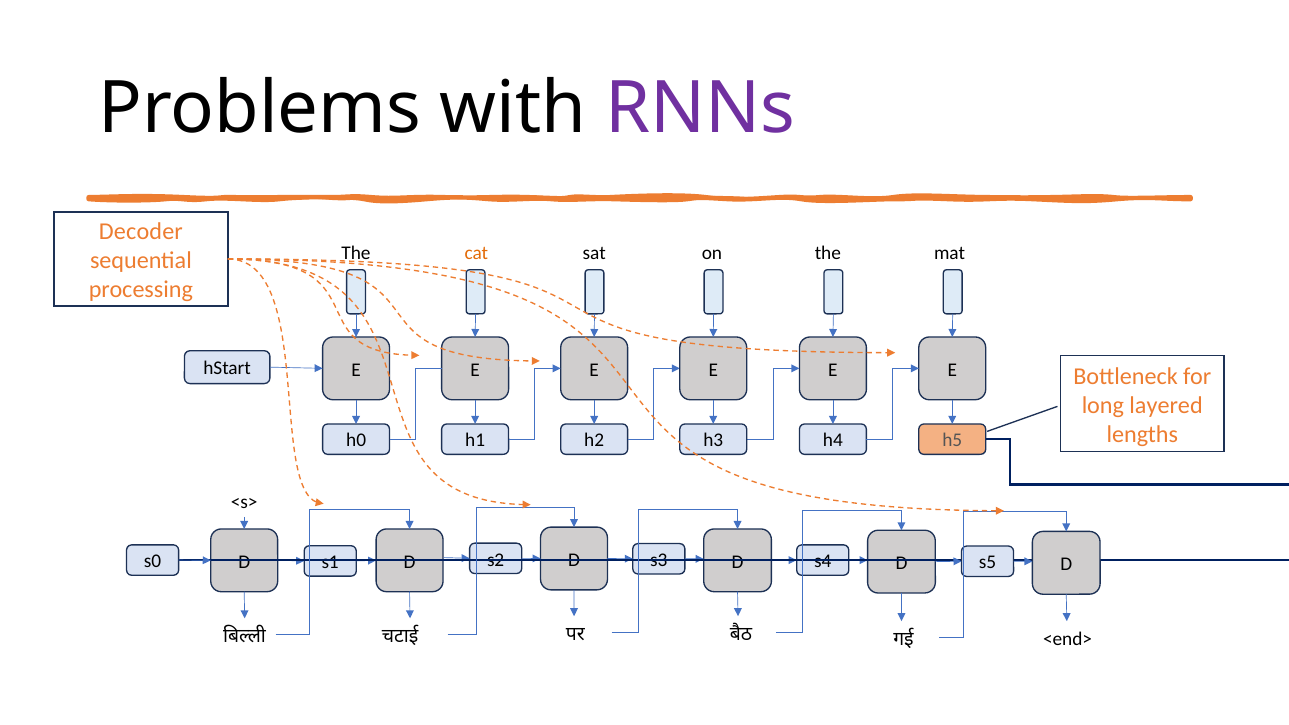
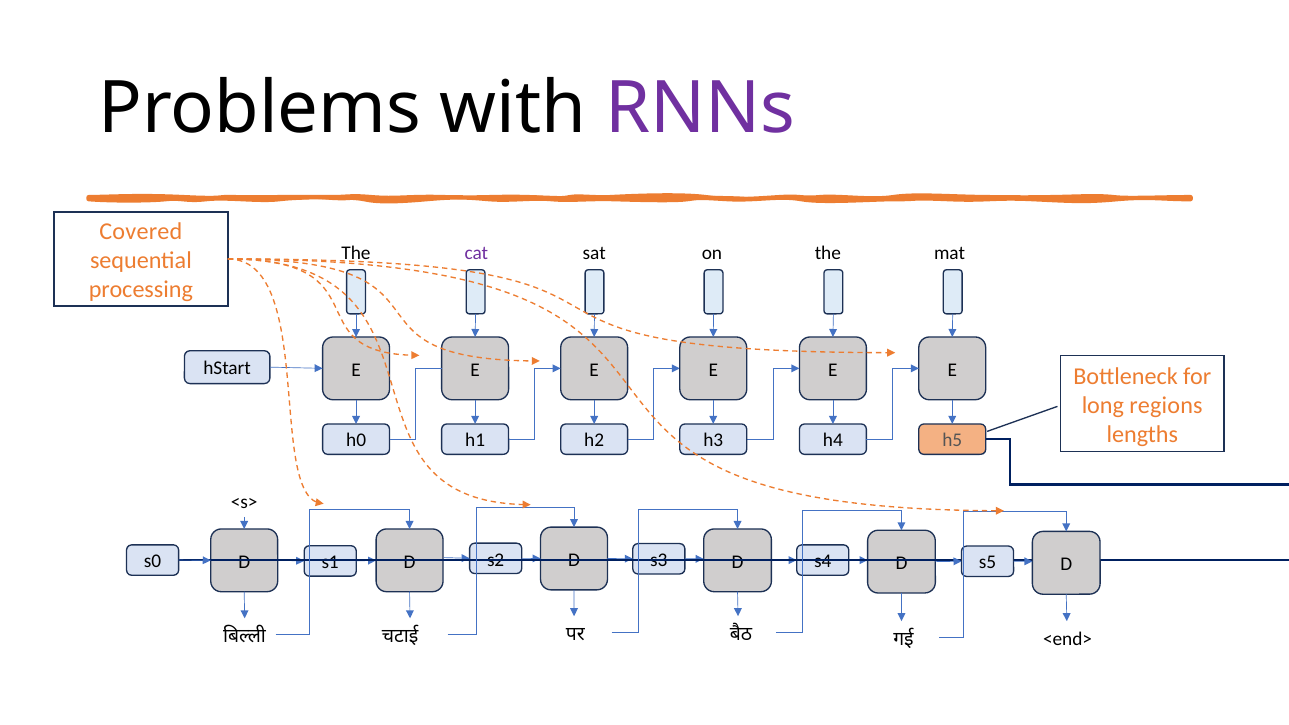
Decoder: Decoder -> Covered (141, 232)
cat colour: orange -> purple (476, 253)
layered: layered -> regions (1166, 405)
